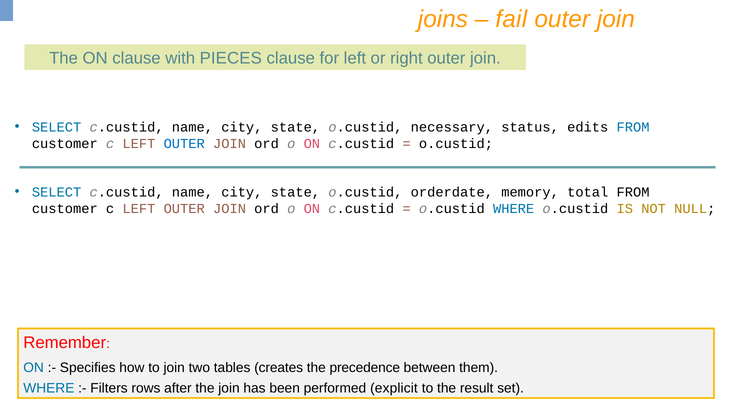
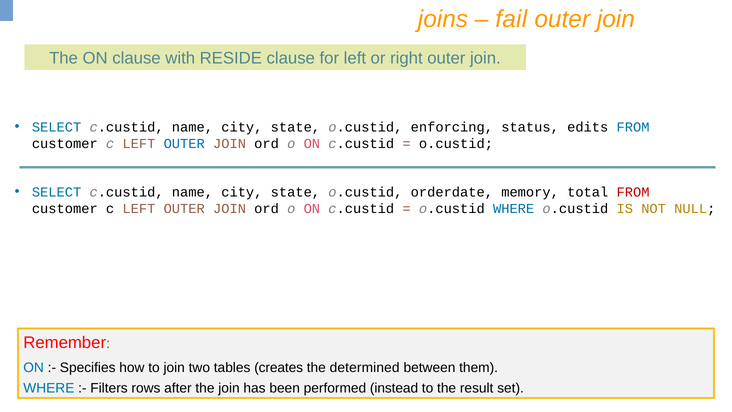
PIECES: PIECES -> RESIDE (231, 58)
necessary: necessary -> enforcing (452, 127)
FROM colour: black -> red (633, 192)
precedence: precedence -> determined (365, 368)
explicit: explicit -> instead (394, 388)
